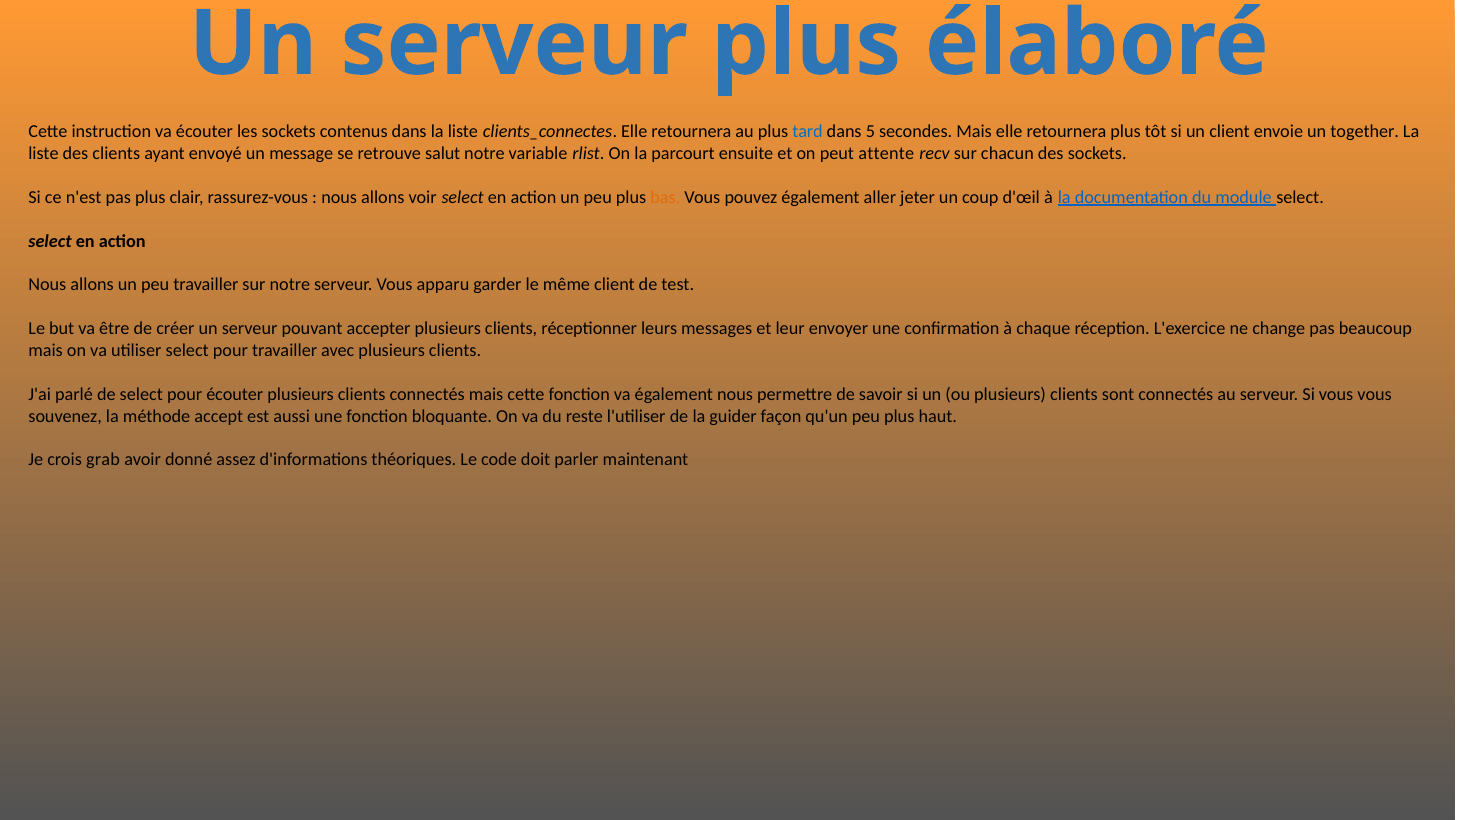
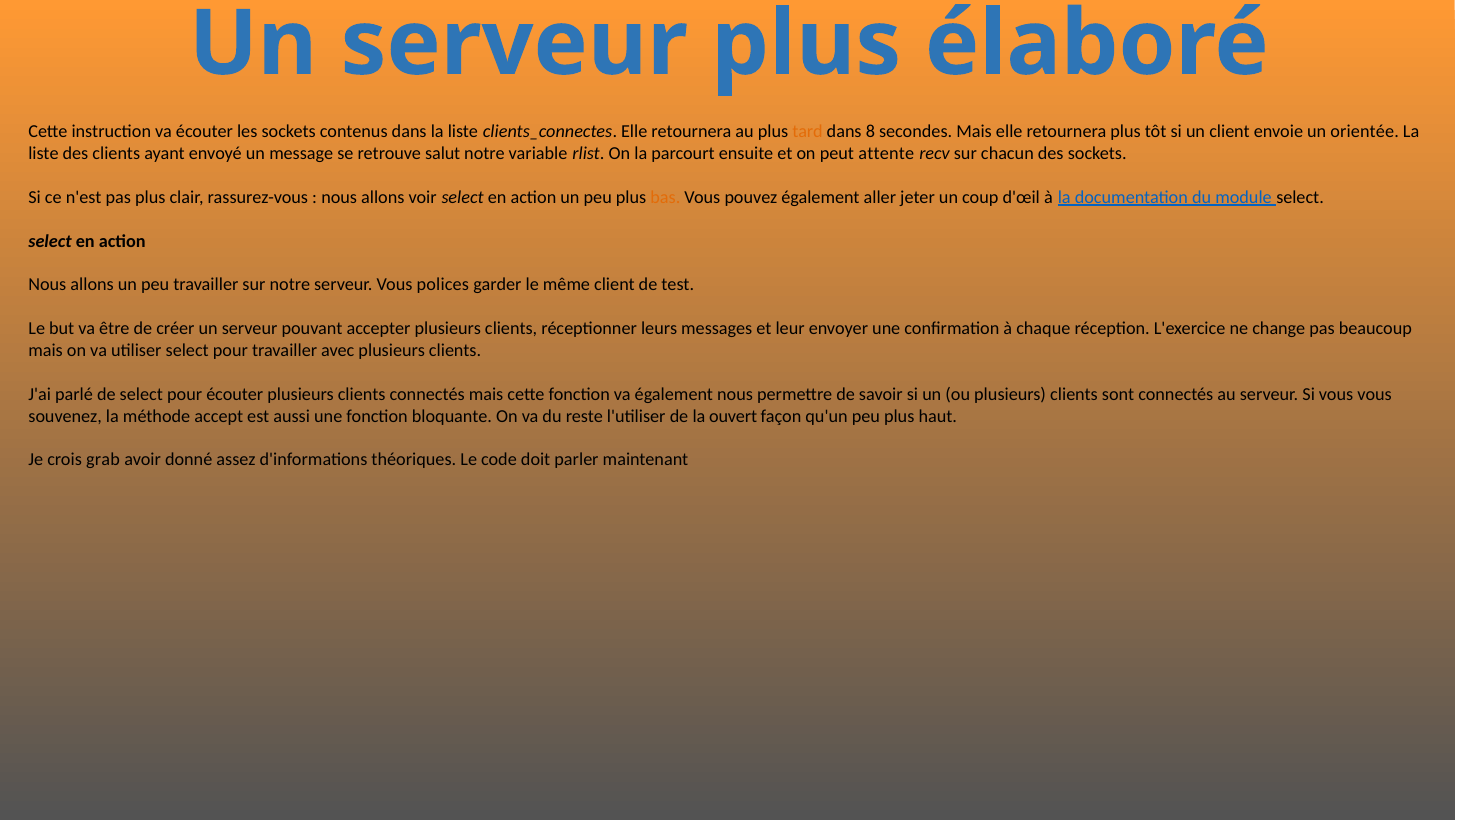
tard colour: blue -> orange (807, 132)
5: 5 -> 8 (870, 132)
together: together -> orientée (1365, 132)
apparu: apparu -> polices (443, 285)
guider: guider -> ouvert (733, 416)
